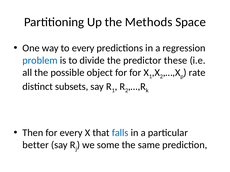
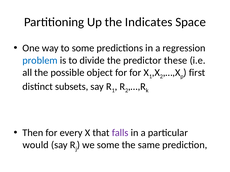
Methods: Methods -> Indicates (149, 22)
to every: every -> some (83, 48)
rate: rate -> first (197, 73)
falls colour: blue -> purple (120, 133)
better: better -> would (36, 145)
